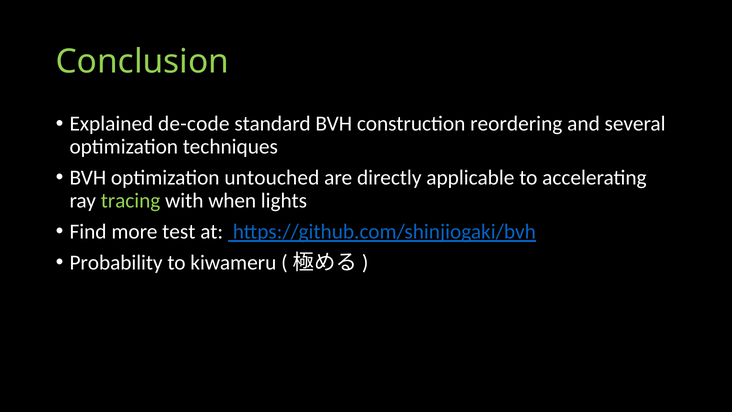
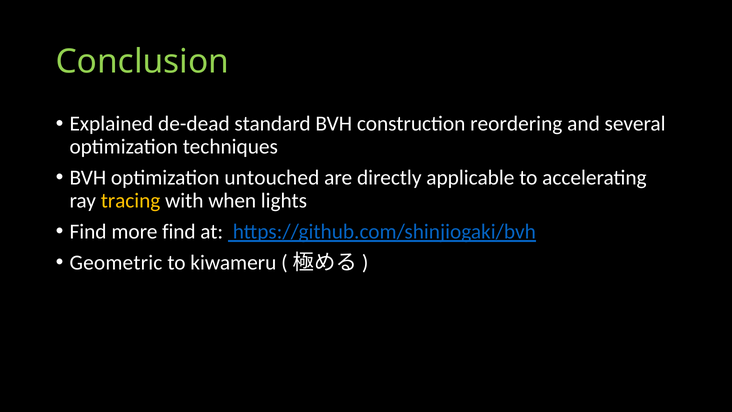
de-code: de-code -> de-dead (194, 124)
tracing colour: light green -> yellow (131, 201)
more test: test -> find (179, 232)
Probability: Probability -> Geometric (116, 262)
